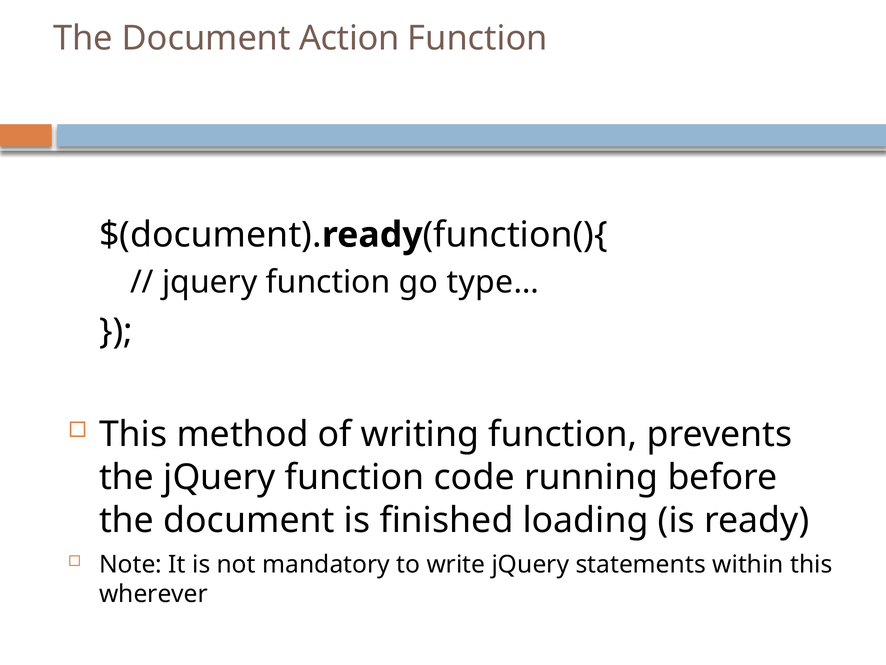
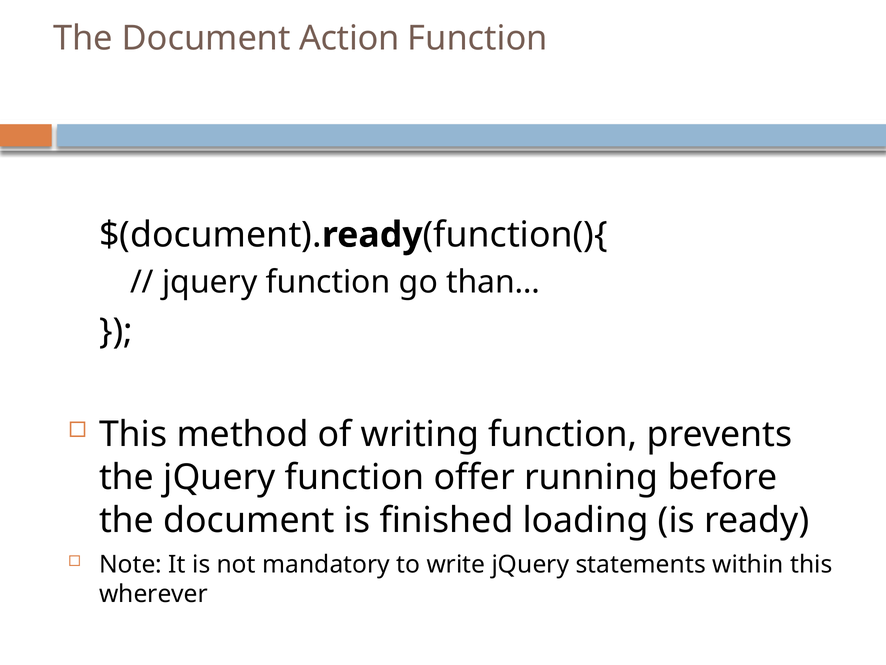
type…: type… -> than… (493, 282)
code: code -> offer (474, 477)
